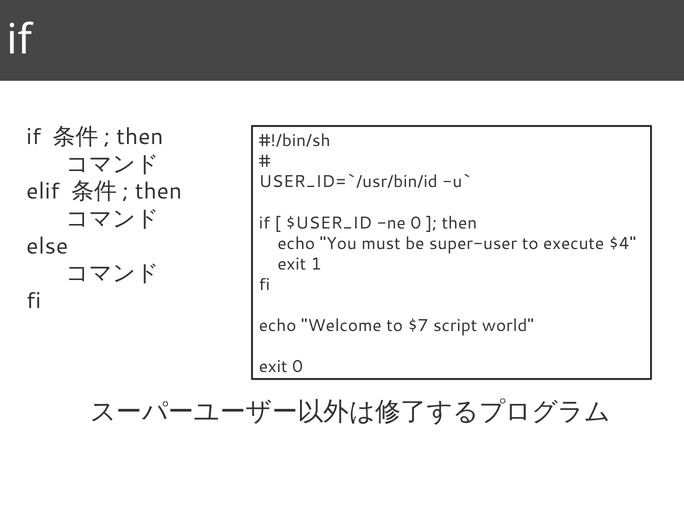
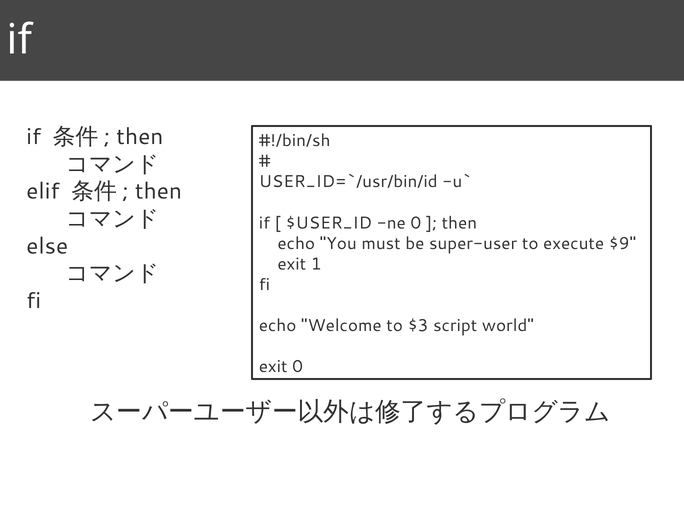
$4: $4 -> $9 (622, 243)
$7: $7 -> $3 (418, 325)
